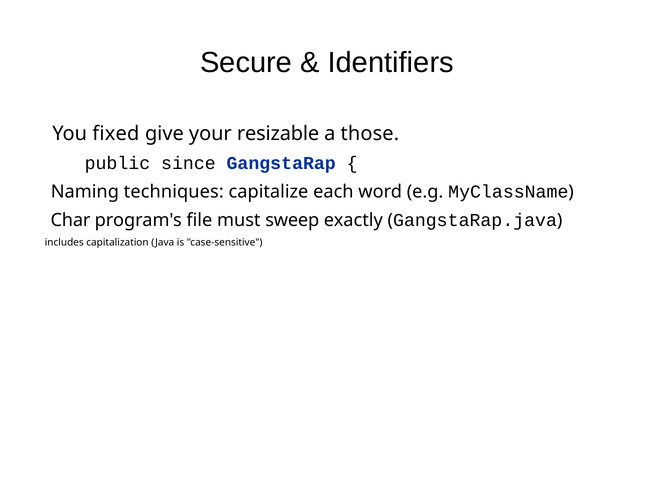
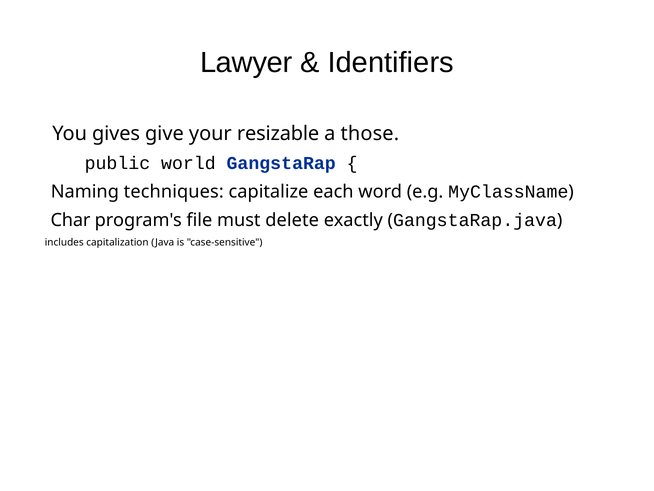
Secure: Secure -> Lawyer (246, 63)
fixed: fixed -> gives (116, 134)
since: since -> world (188, 163)
sweep: sweep -> delete (292, 220)
